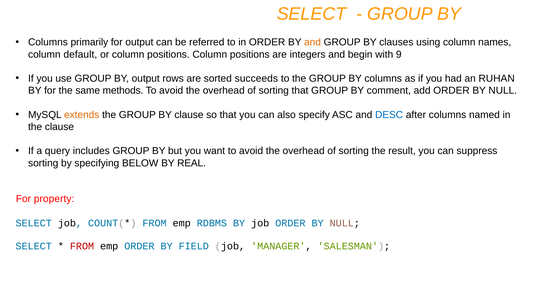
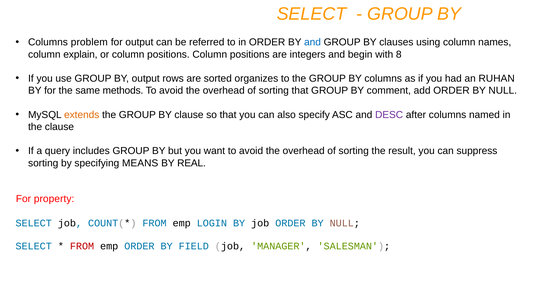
primarily: primarily -> problem (89, 42)
and colour: orange -> blue (312, 42)
default: default -> explain (80, 54)
9: 9 -> 8 (399, 54)
succeeds: succeeds -> organizes (256, 79)
DESC colour: blue -> purple (389, 115)
BELOW: BELOW -> MEANS (140, 163)
RDBMS: RDBMS -> LOGIN (212, 223)
